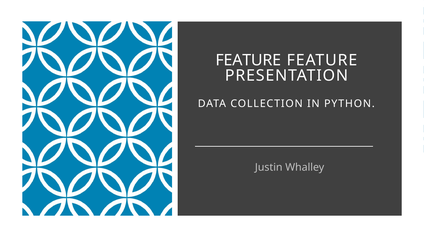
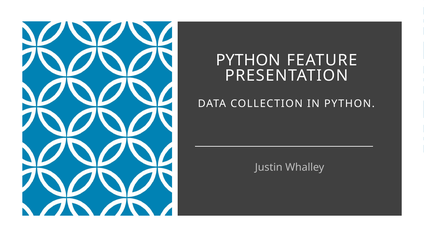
FEATURE: FEATURE -> PYTHON (248, 60)
